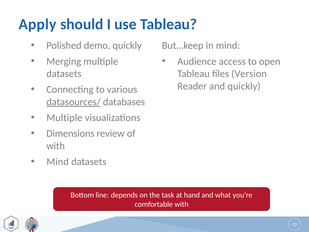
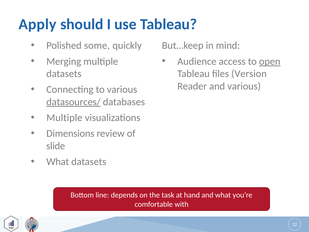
demo: demo -> some (97, 46)
open underline: none -> present (270, 61)
and quickly: quickly -> various (244, 86)
with: with -> slide (56, 146)
Mind: Mind -> What (58, 162)
